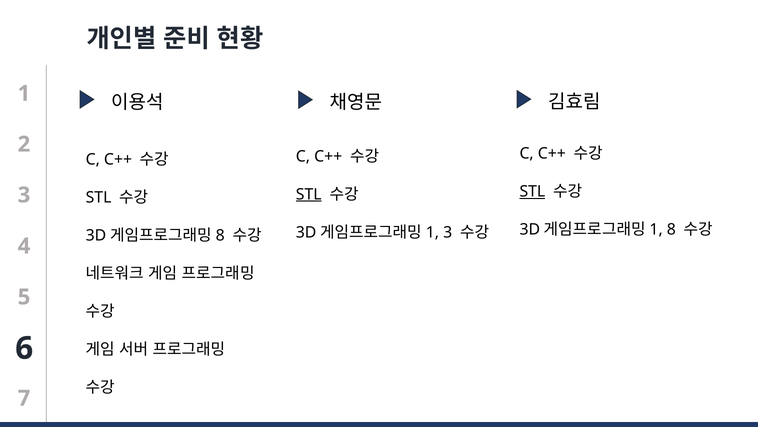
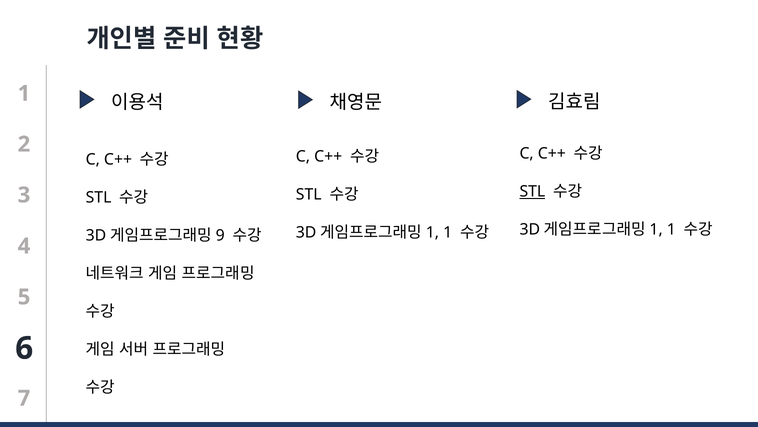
STL underline: present -> none (309, 194)
8: 8 -> 1 (671, 229)
3: 3 -> 1 (448, 232)
8: 8 -> 9 (220, 235)
